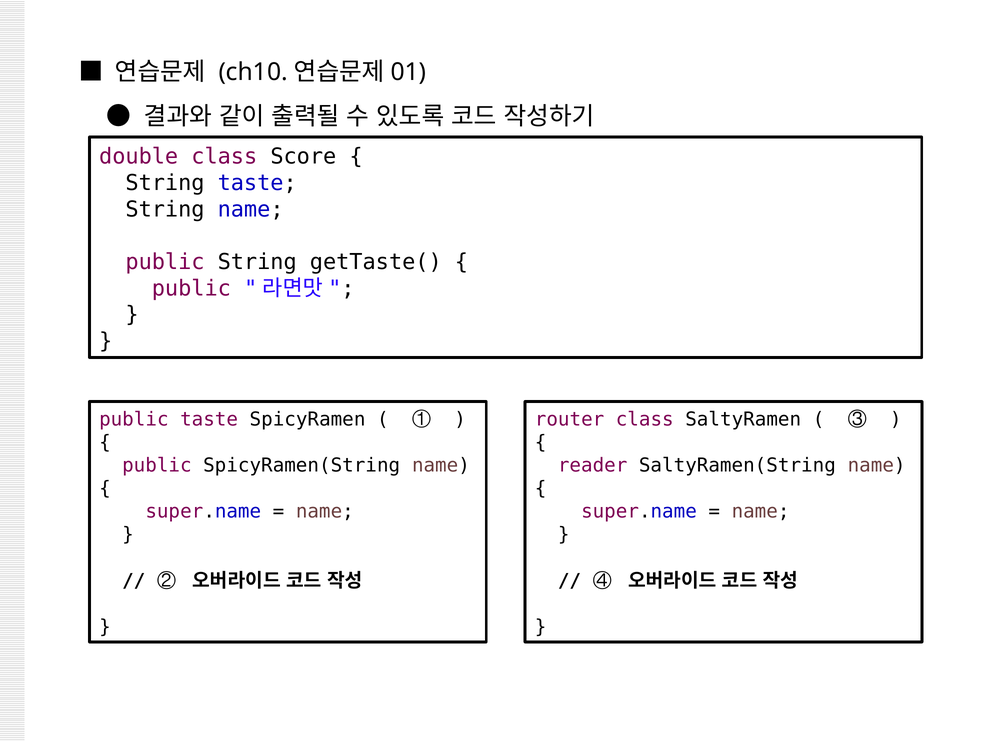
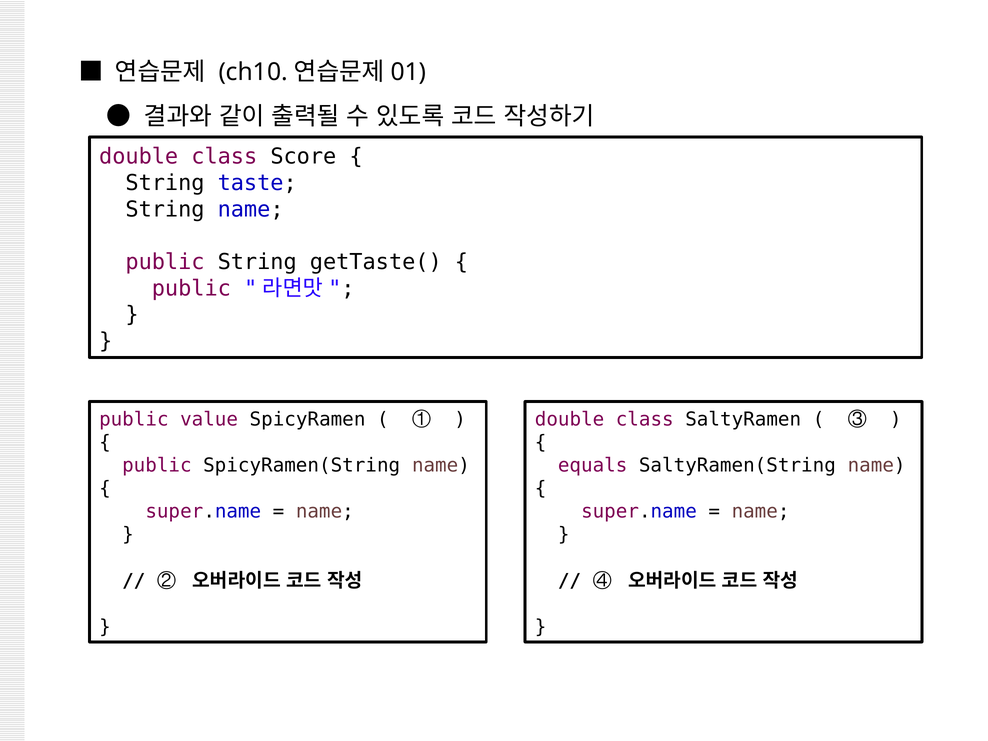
public taste: taste -> value (209, 419)
router: router -> double (570, 419)
reader: reader -> equals (593, 465)
